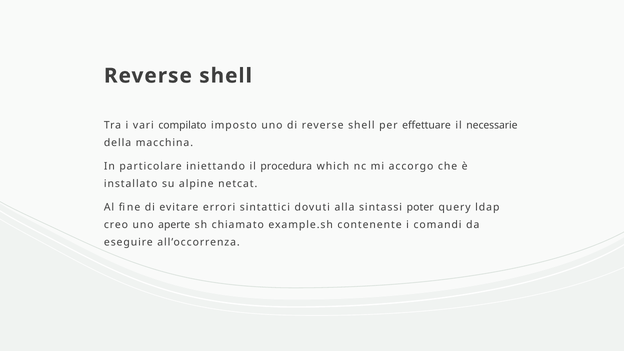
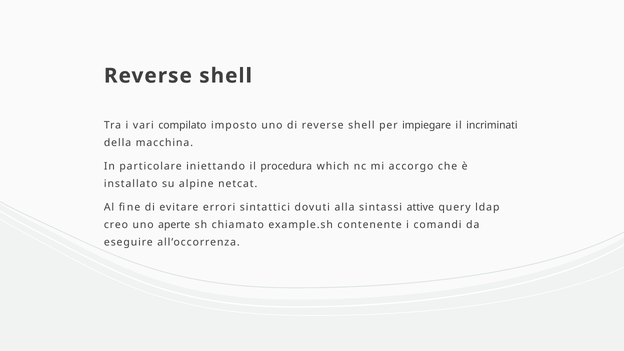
effettuare: effettuare -> impiegare (427, 125)
necessarie: necessarie -> incriminati (492, 125)
poter: poter -> attive (420, 207)
